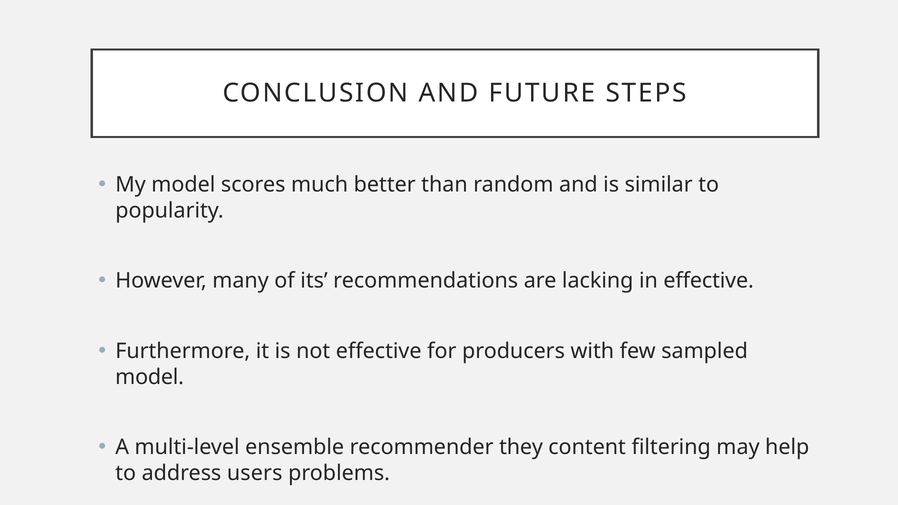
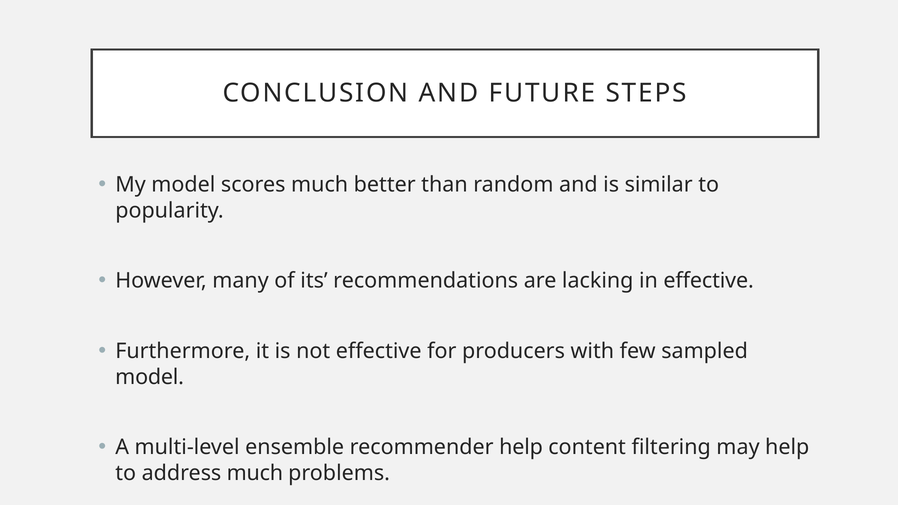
recommender they: they -> help (521, 447)
address users: users -> much (255, 473)
